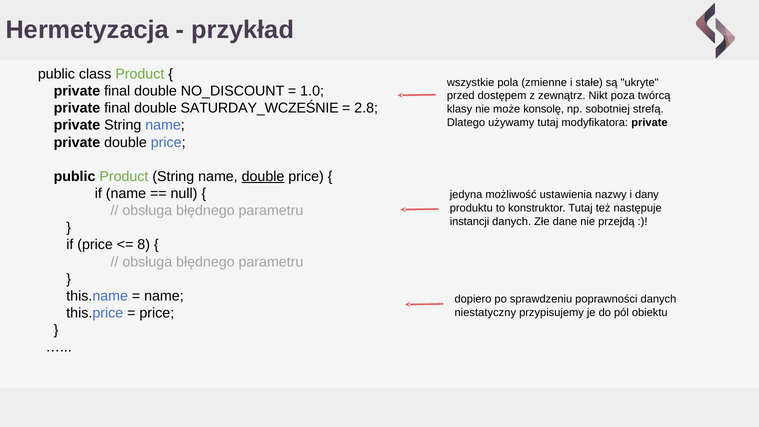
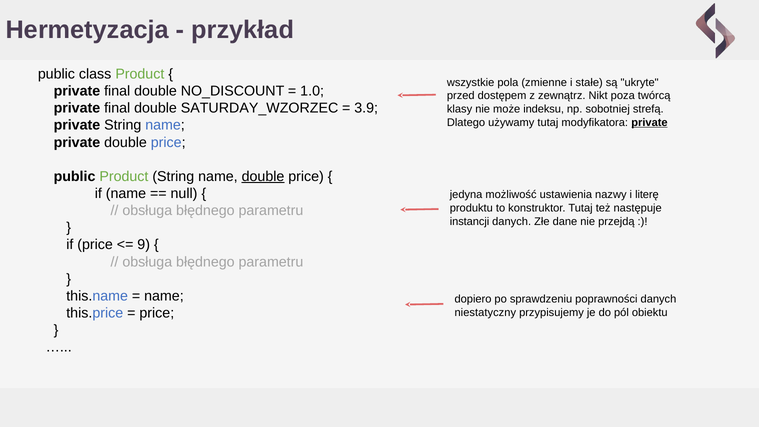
SATURDAY_WCZEŚNIE: SATURDAY_WCZEŚNIE -> SATURDAY_WZORZEC (260, 108)
2.8: 2.8 -> 3.9 (366, 108)
konsolę: konsolę -> indeksu (544, 109)
private underline: none -> present (650, 122)
dany: dany -> literę (647, 195)
8: 8 -> 9 (144, 245)
